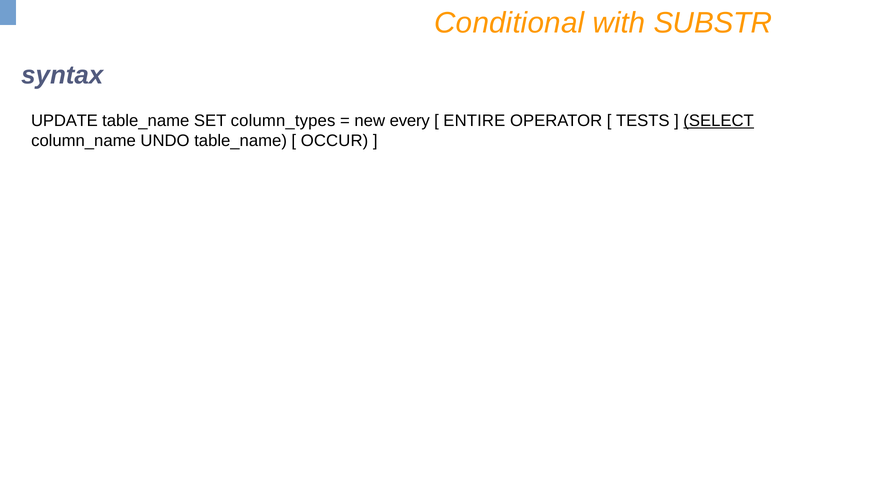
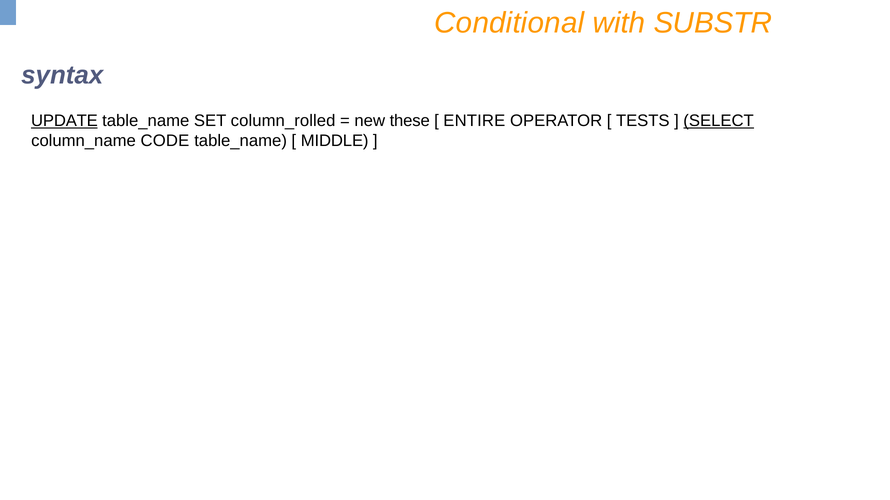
UPDATE underline: none -> present (64, 121)
column_types: column_types -> column_rolled (283, 121)
every: every -> these (410, 121)
UNDO: UNDO -> CODE (165, 141)
OCCUR: OCCUR -> MIDDLE (335, 141)
